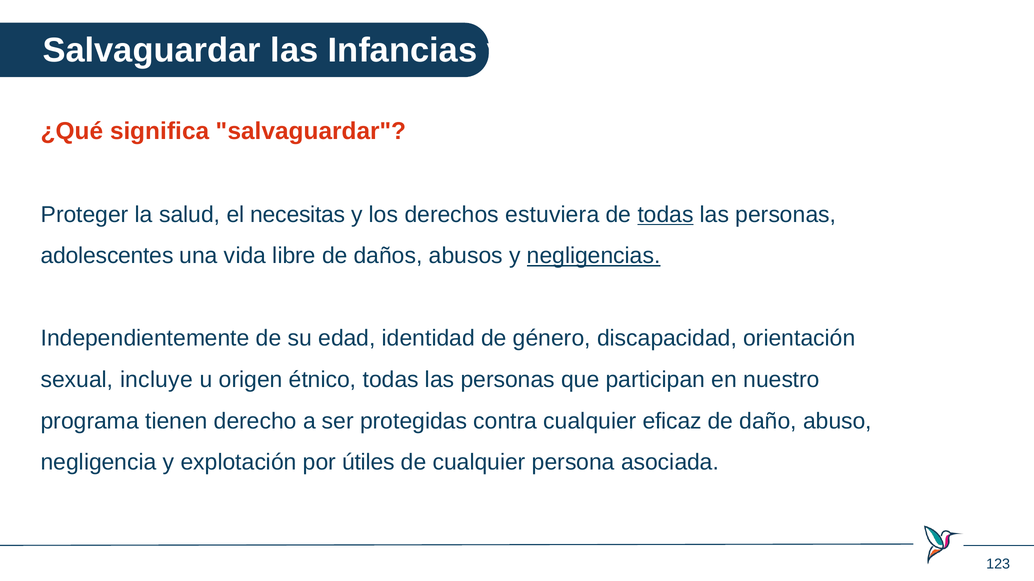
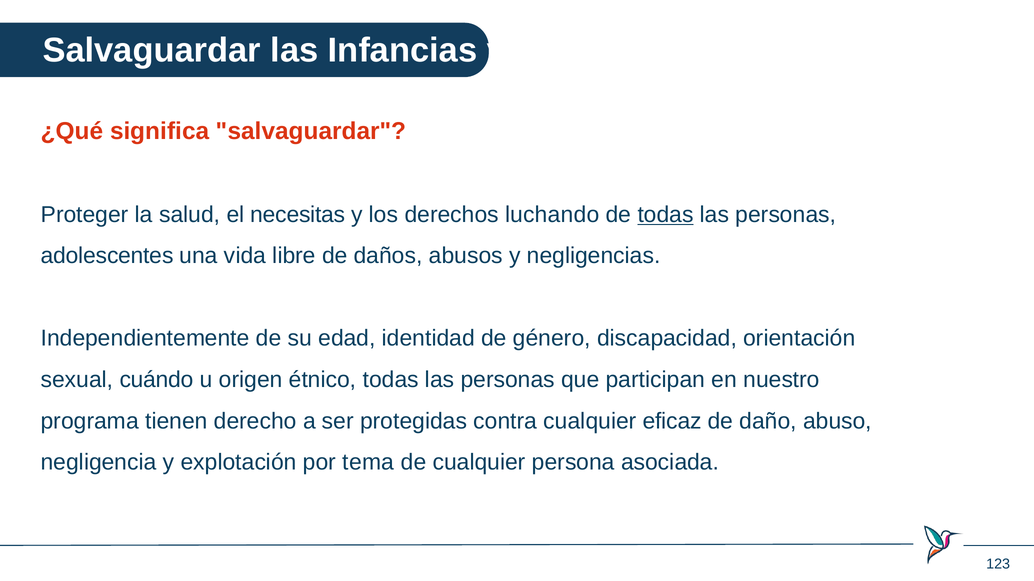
estuviera: estuviera -> luchando (552, 215)
negligencias underline: present -> none (594, 256)
incluye: incluye -> cuándo (157, 380)
útiles: útiles -> tema (368, 463)
